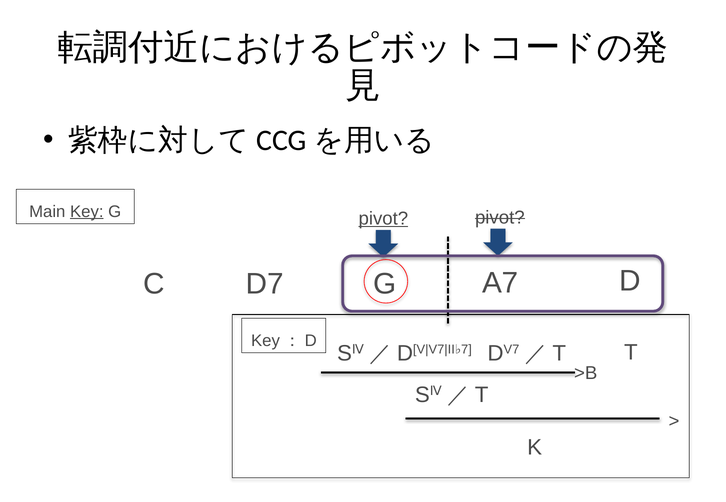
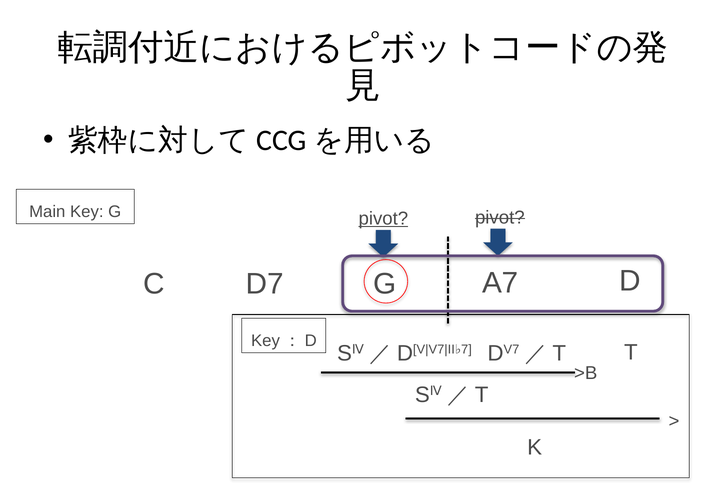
Key underline: present -> none (87, 212)
